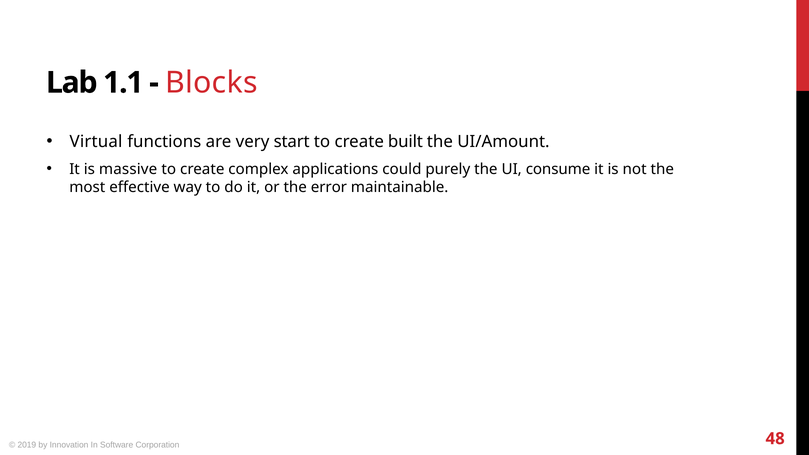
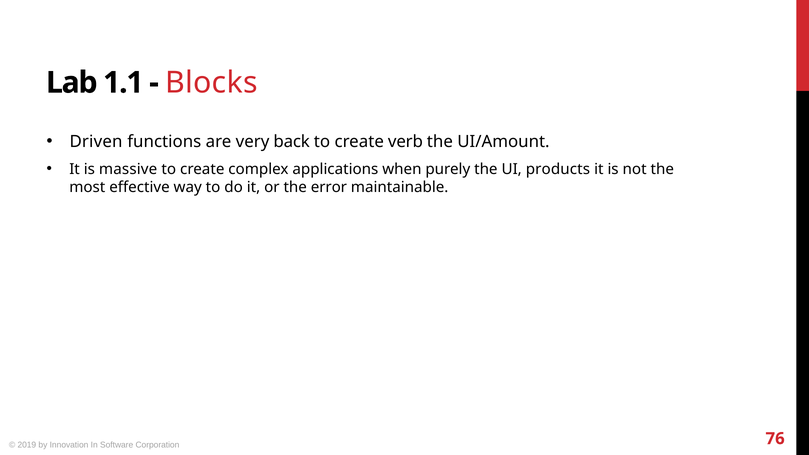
Virtual: Virtual -> Driven (96, 142)
start: start -> back (292, 142)
built: built -> verb (405, 142)
could: could -> when (402, 169)
consume: consume -> products (558, 169)
48: 48 -> 76 (775, 439)
